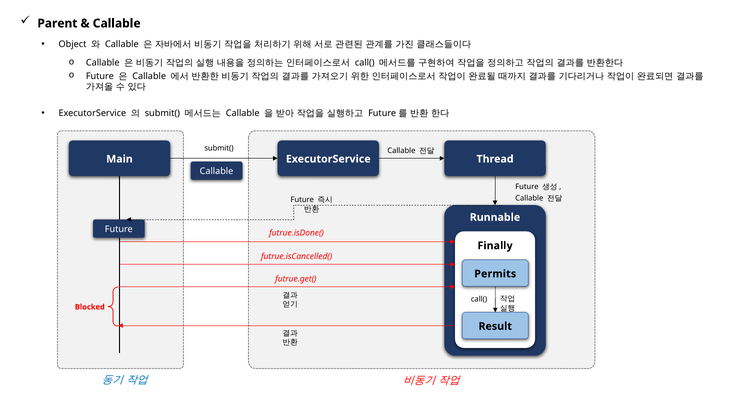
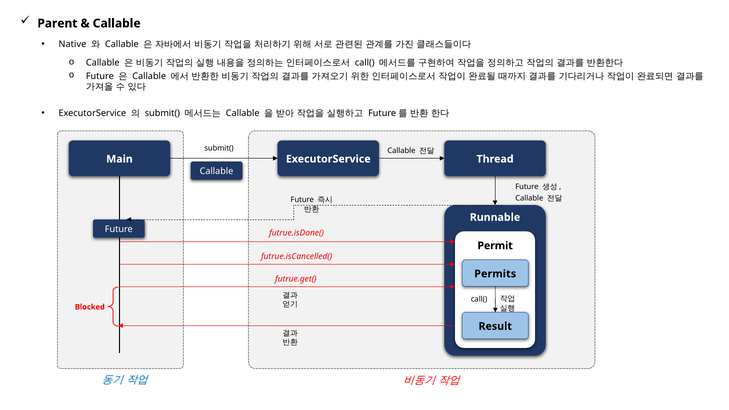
Object: Object -> Native (72, 44)
Finally: Finally -> Permit (495, 246)
